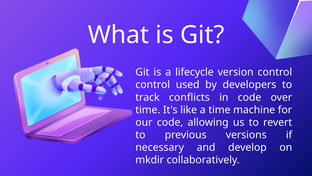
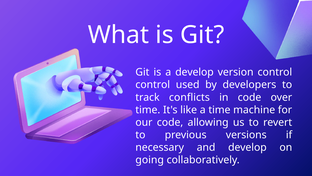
a lifecycle: lifecycle -> develop (194, 72)
mkdir: mkdir -> going (150, 159)
